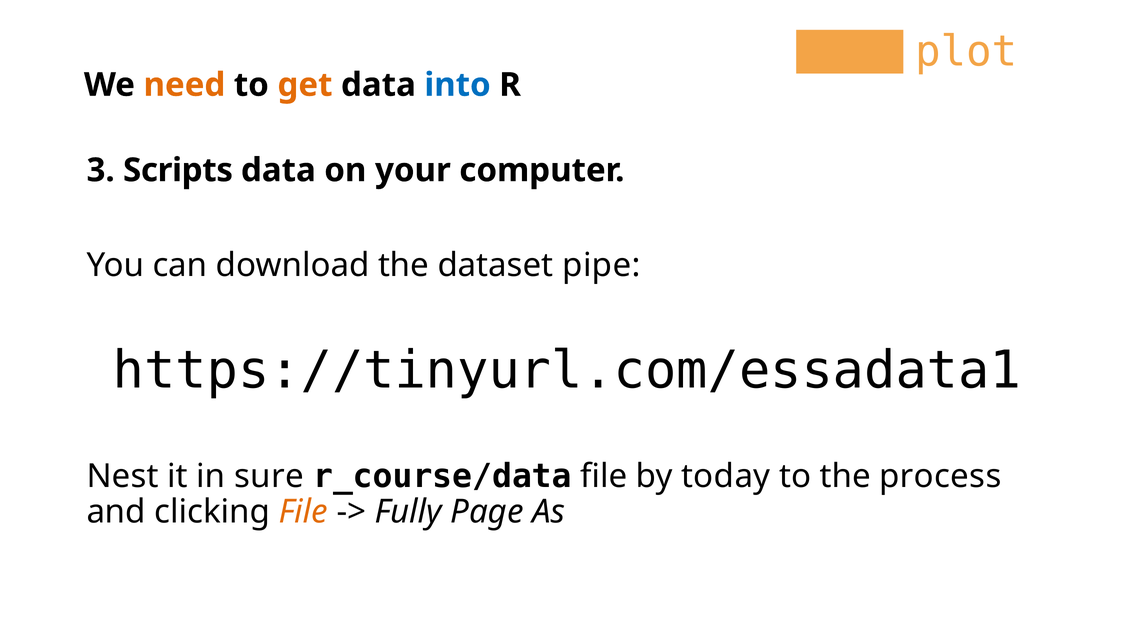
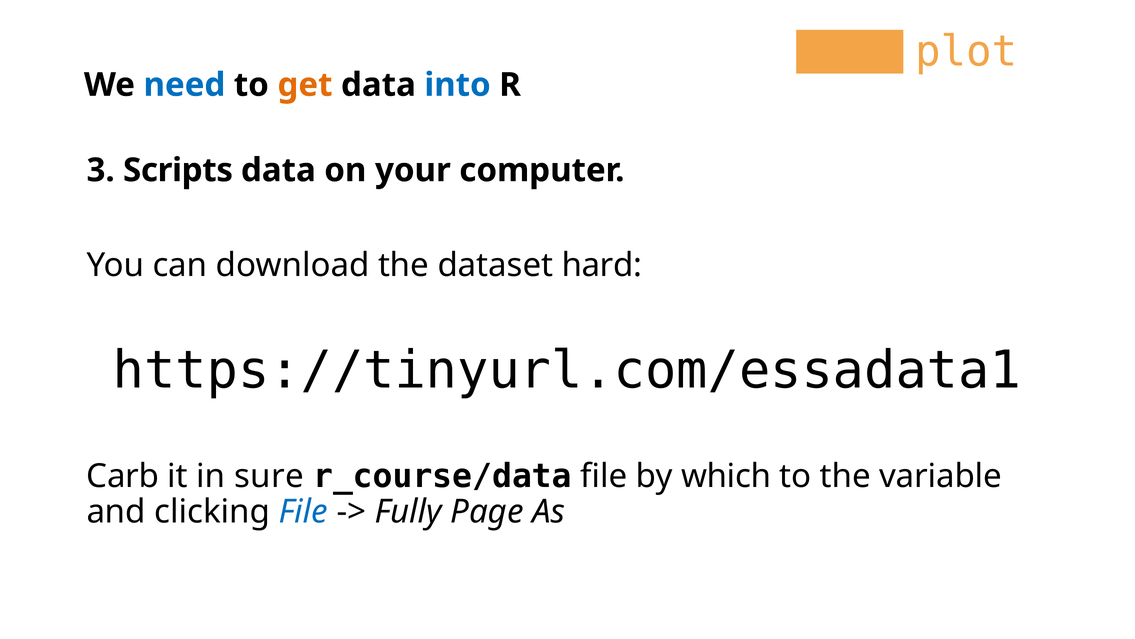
need colour: orange -> blue (184, 85)
pipe: pipe -> hard (602, 265)
Nest: Nest -> Carb (123, 476)
today: today -> which (726, 476)
process: process -> variable (941, 476)
File colour: orange -> blue (303, 511)
